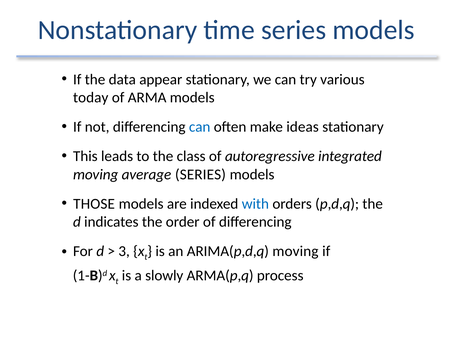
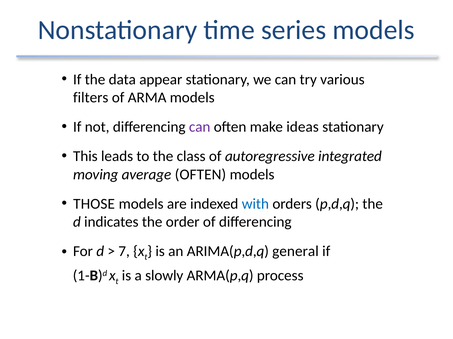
today: today -> filters (91, 98)
can colour: blue -> purple (200, 127)
average SERIES: SERIES -> OFTEN (200, 175)
3: 3 -> 7 (124, 252)
ARIMA(p,d,q moving: moving -> general (295, 252)
